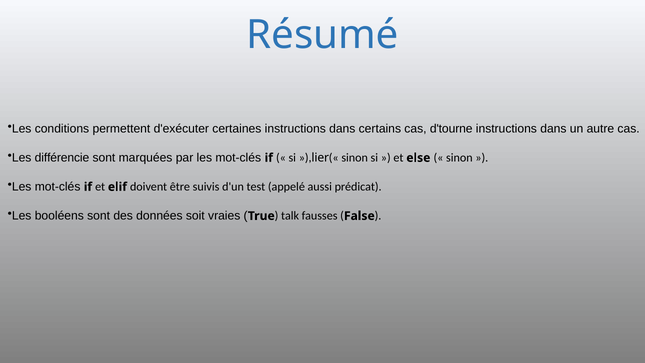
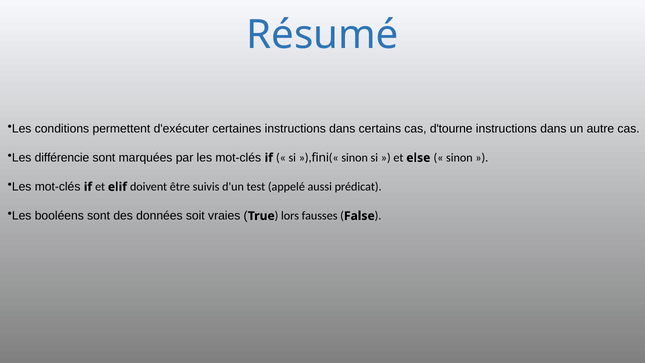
lier: lier -> fini (320, 158)
talk: talk -> lors (290, 216)
